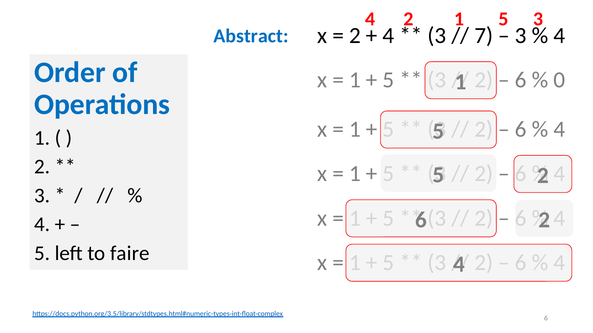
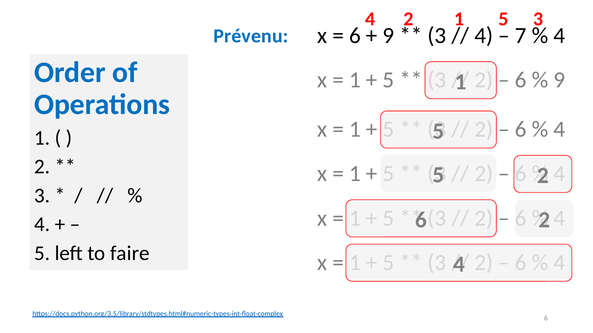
2: 2 -> 6 (355, 36)
4: 4 -> 9 (388, 36)
7: 7 -> 4 (484, 36)
3: 3 -> 7 (521, 36)
Abstract: Abstract -> Prévenu (251, 36)
0: 0 -> 9 (559, 80)
